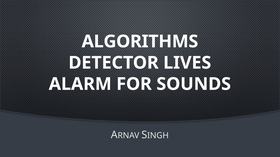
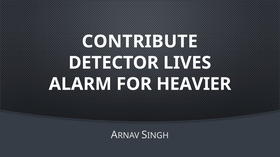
ALGORITHMS: ALGORITHMS -> CONTRIBUTE (140, 42)
SOUNDS: SOUNDS -> HEAVIER (194, 84)
